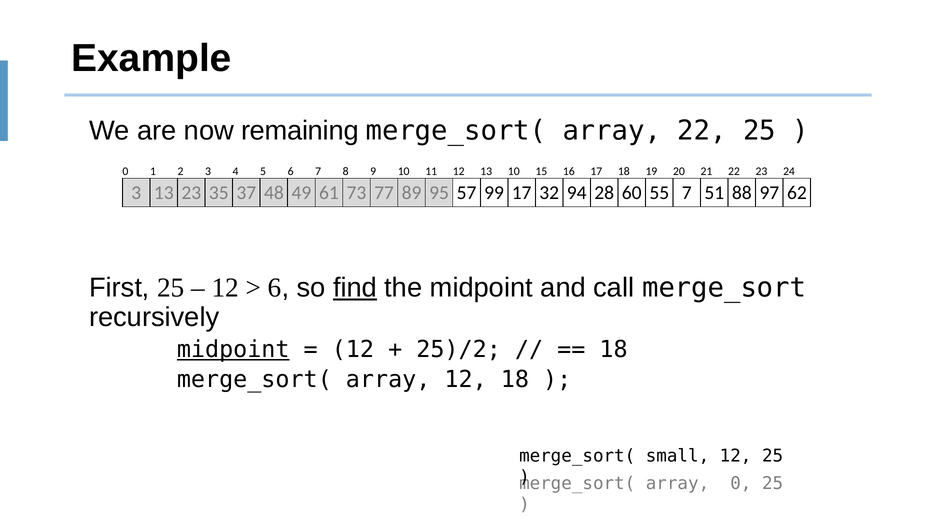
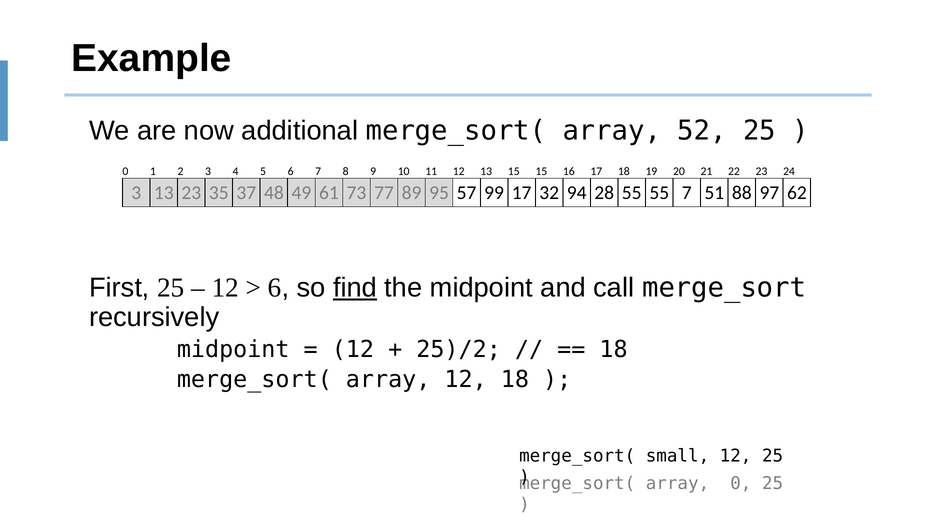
remaining: remaining -> additional (300, 130)
array 22: 22 -> 52 (702, 130)
13 10: 10 -> 15 (514, 171)
28 60: 60 -> 55 (632, 192)
midpoint underline: present -> none (233, 349)
